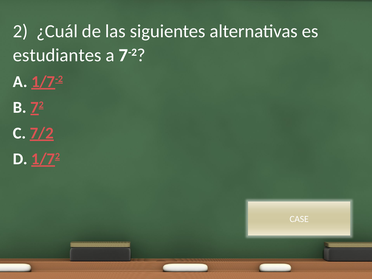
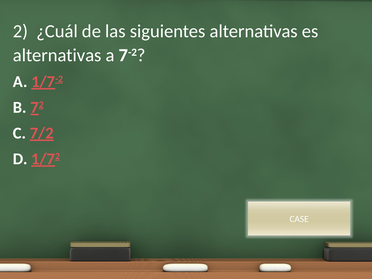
estudiantes: estudiantes -> alternativas (57, 55)
